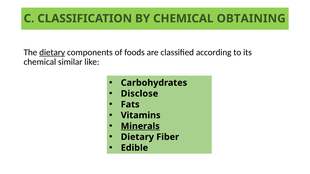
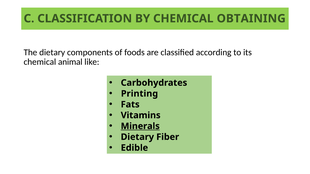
dietary underline: present -> none (52, 52)
similar: similar -> animal (70, 62)
Disclose: Disclose -> Printing (139, 94)
